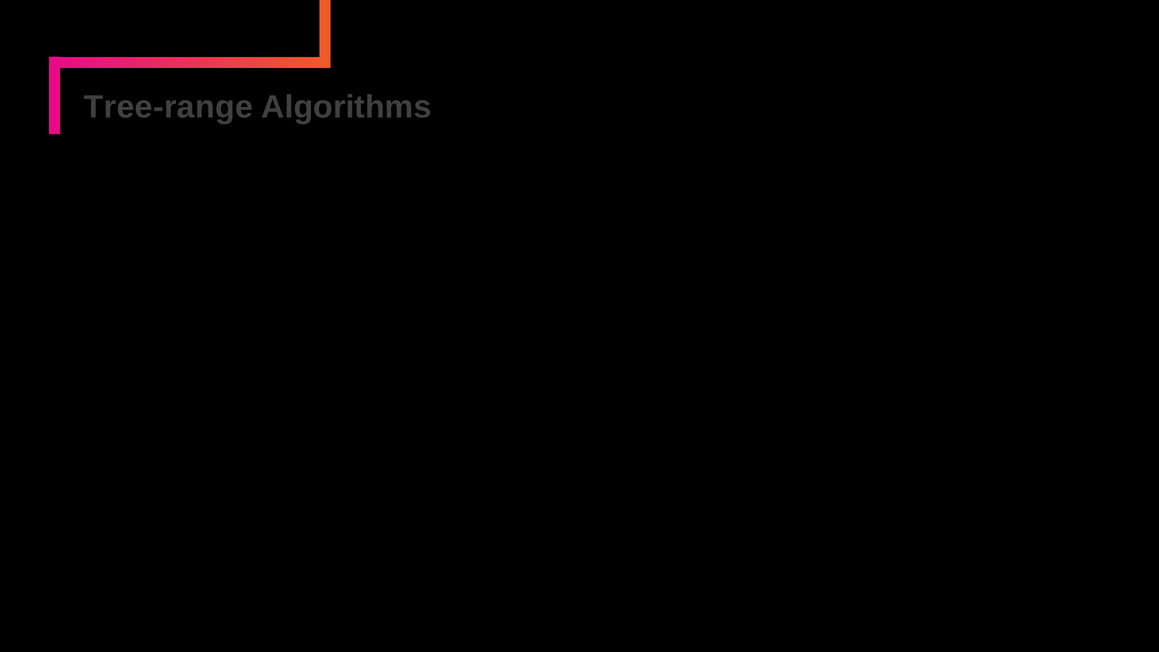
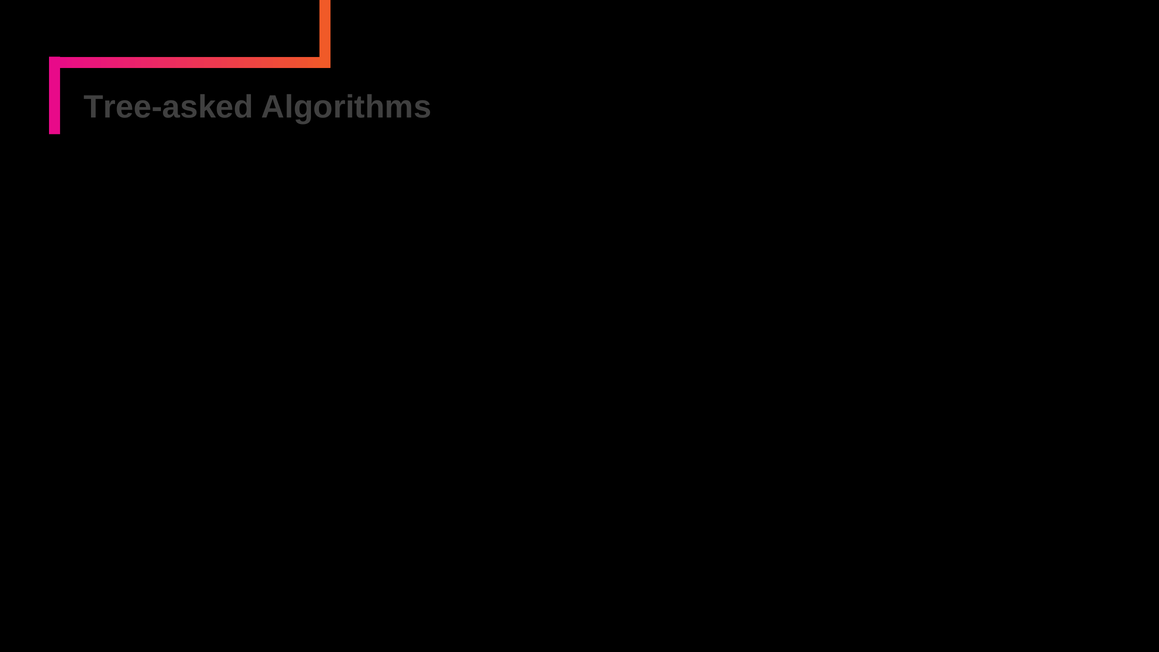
Tree-range: Tree-range -> Tree-asked (169, 107)
